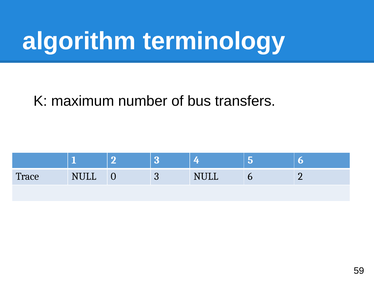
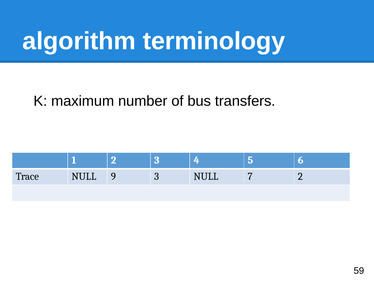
0: 0 -> 9 (113, 176)
NULL 6: 6 -> 7 (250, 176)
